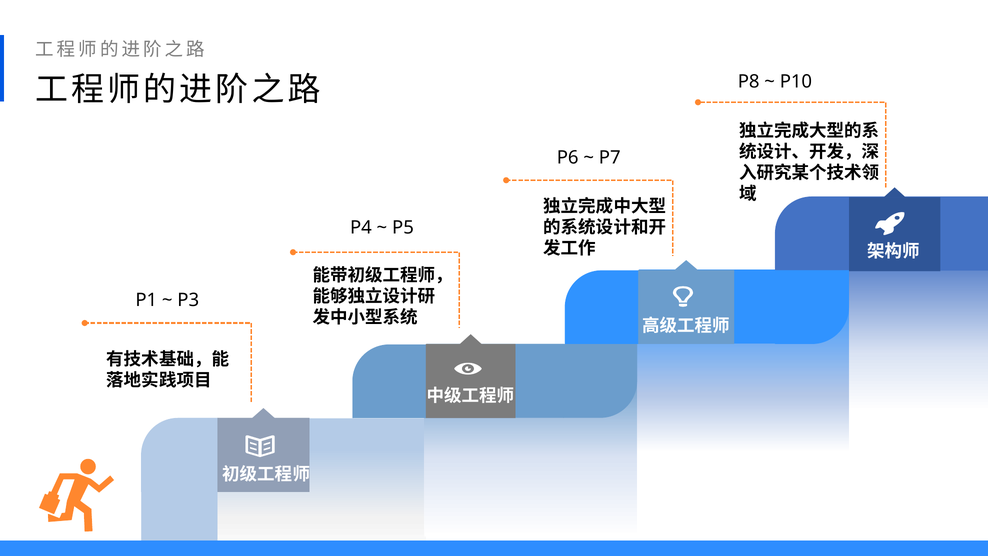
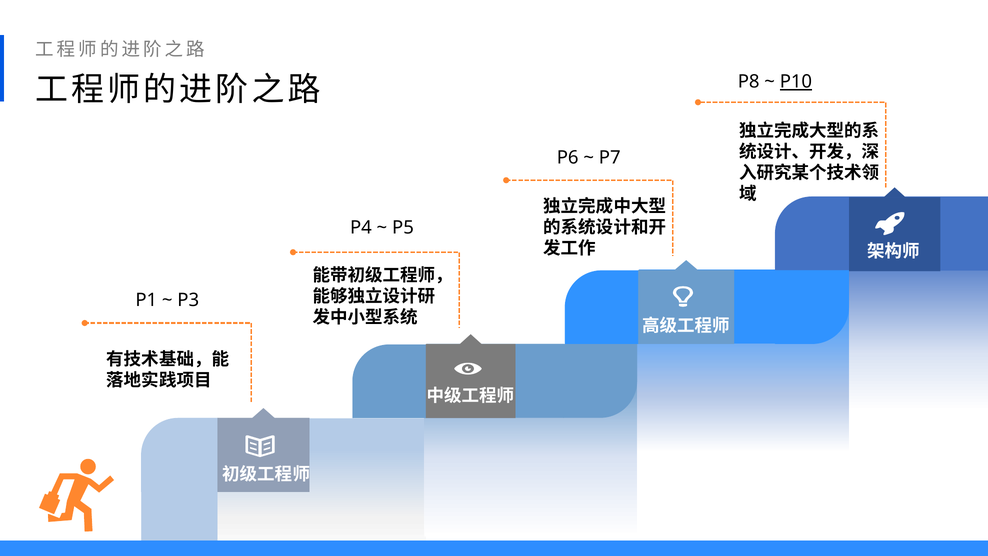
P10 underline: none -> present (796, 82)
